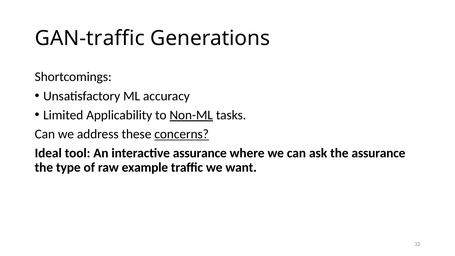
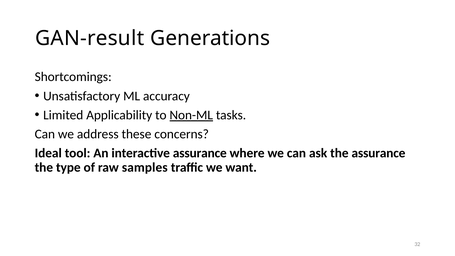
GAN-traffic: GAN-traffic -> GAN-result (90, 38)
concerns underline: present -> none (182, 134)
example: example -> samples (145, 168)
